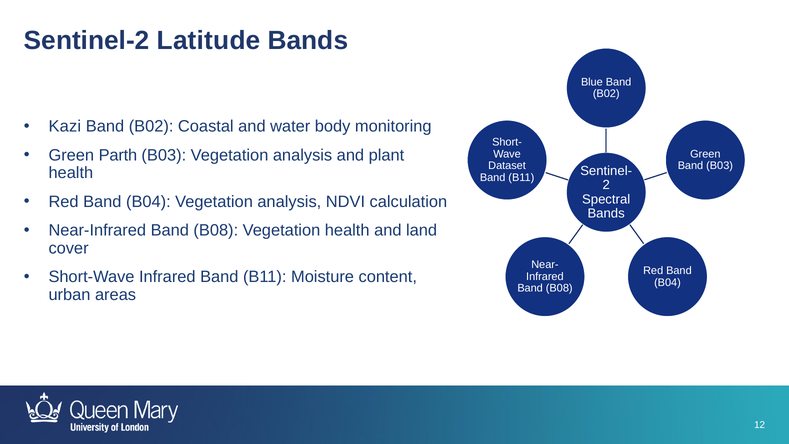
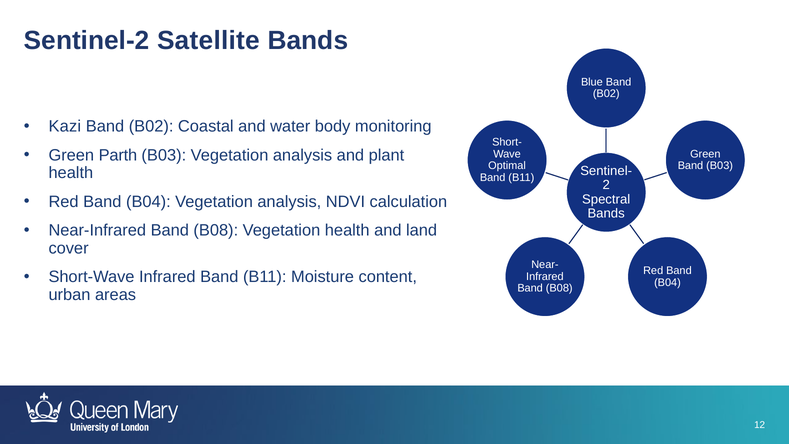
Latitude: Latitude -> Satellite (209, 41)
Dataset: Dataset -> Optimal (507, 166)
